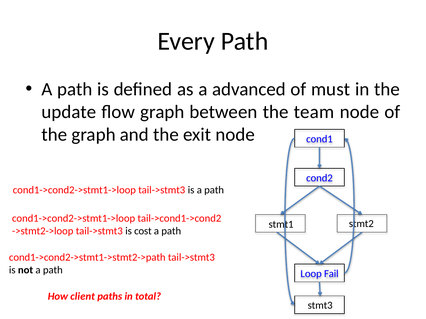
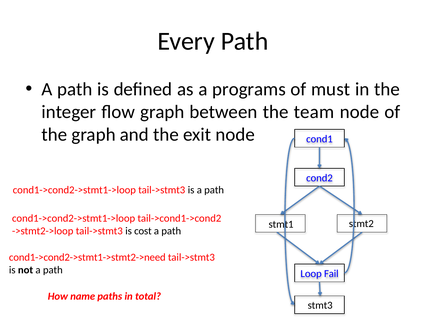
advanced: advanced -> programs (249, 89)
update: update -> integer (69, 112)
cond1->cond2->stmt1->stmt2->path: cond1->cond2->stmt1->stmt2->path -> cond1->cond2->stmt1->stmt2->need (87, 258)
client: client -> name (83, 297)
